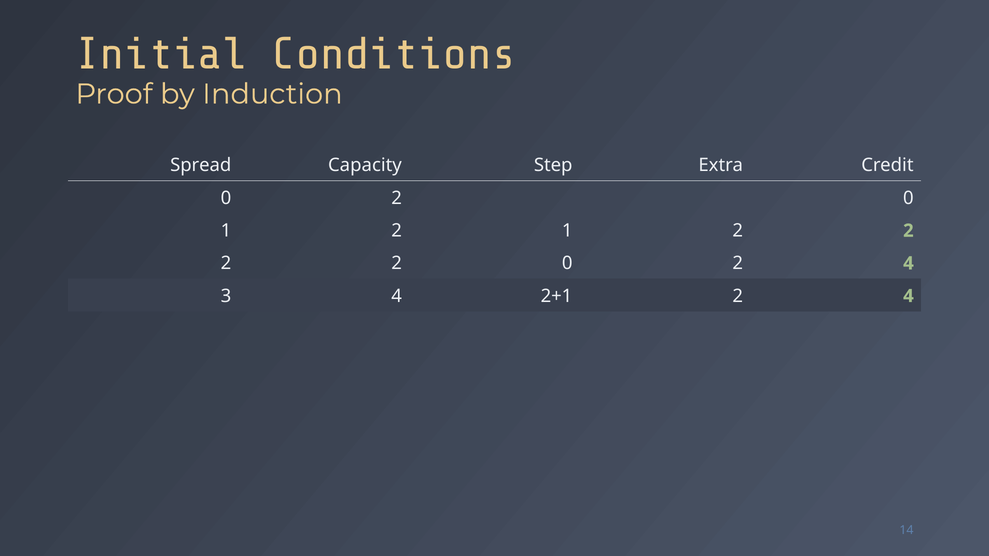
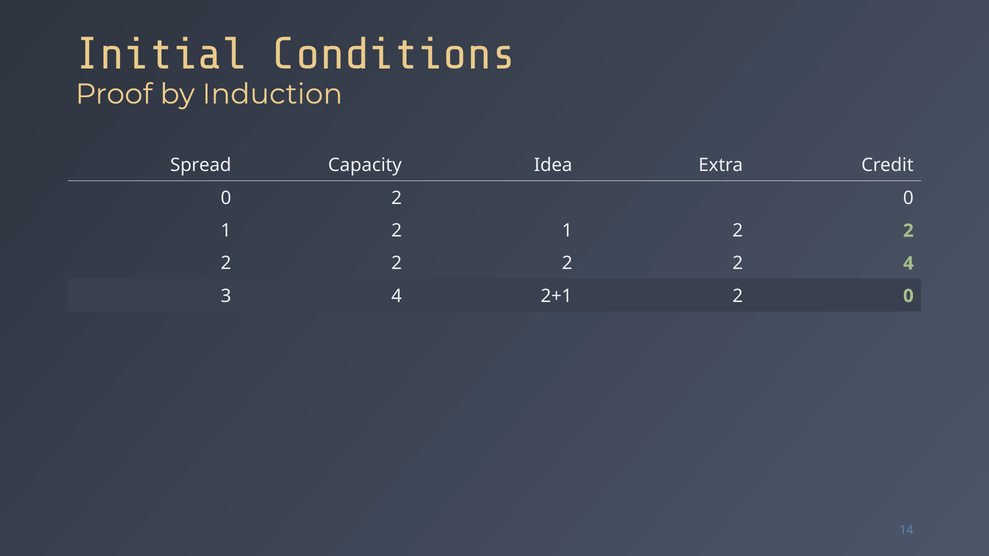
Step: Step -> Idea (553, 165)
0: 0 -> 2 (567, 263)
2+1 2 4: 4 -> 0 (908, 296)
